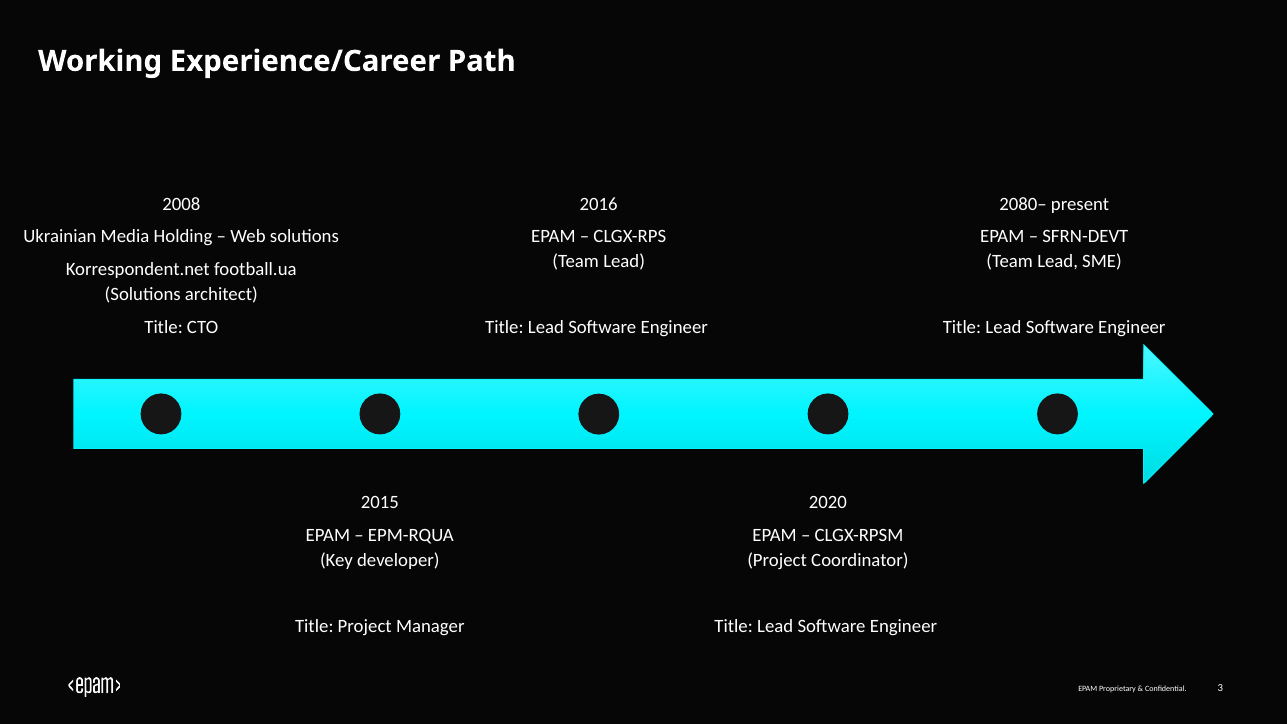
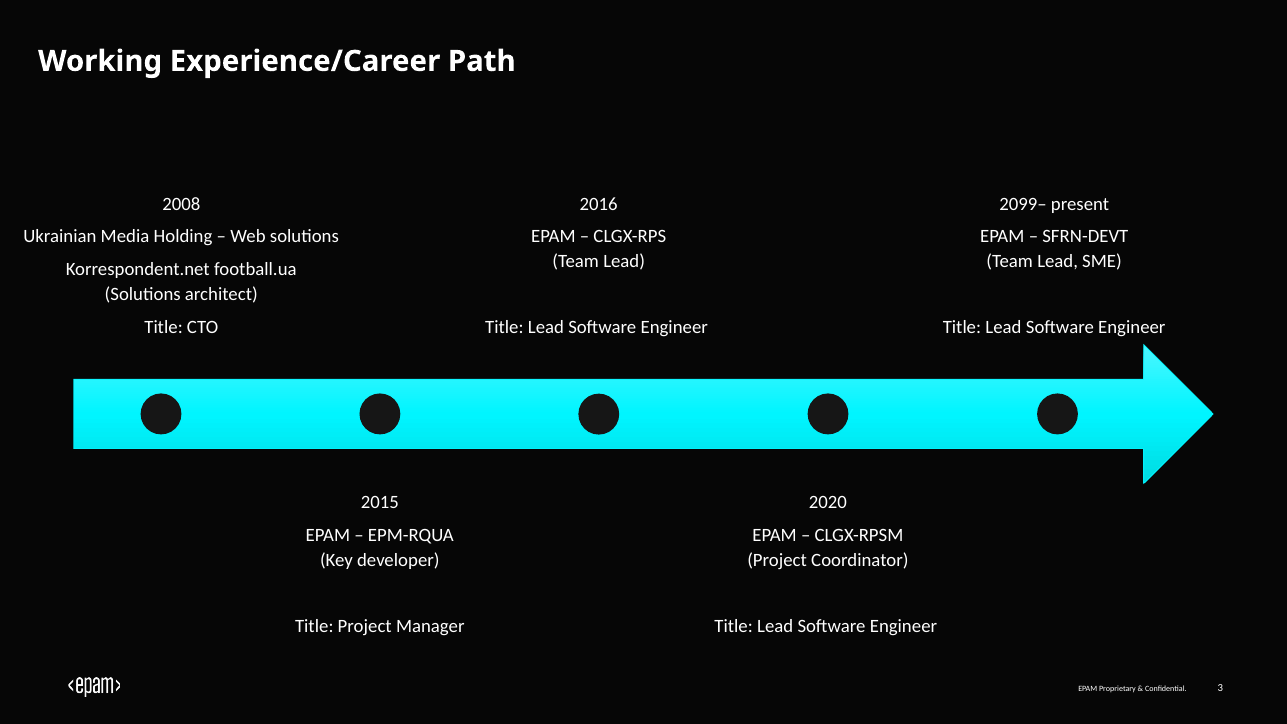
2080–: 2080– -> 2099– (1023, 204)
